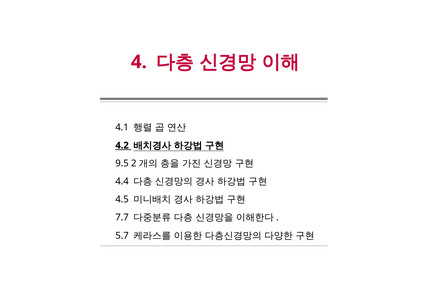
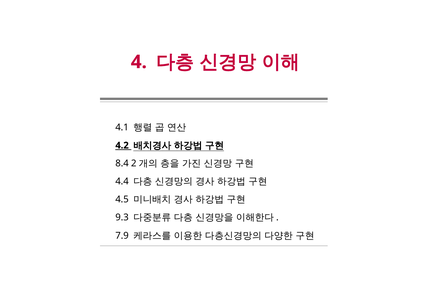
9.5: 9.5 -> 8.4 (122, 163)
7.7: 7.7 -> 9.3 (122, 218)
5.7: 5.7 -> 7.9 (122, 236)
